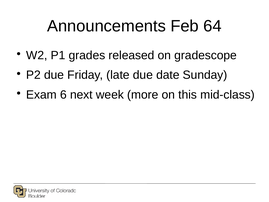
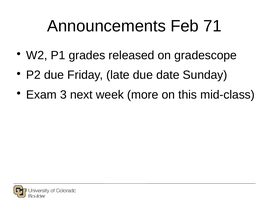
64: 64 -> 71 (212, 26)
6: 6 -> 3 (63, 95)
